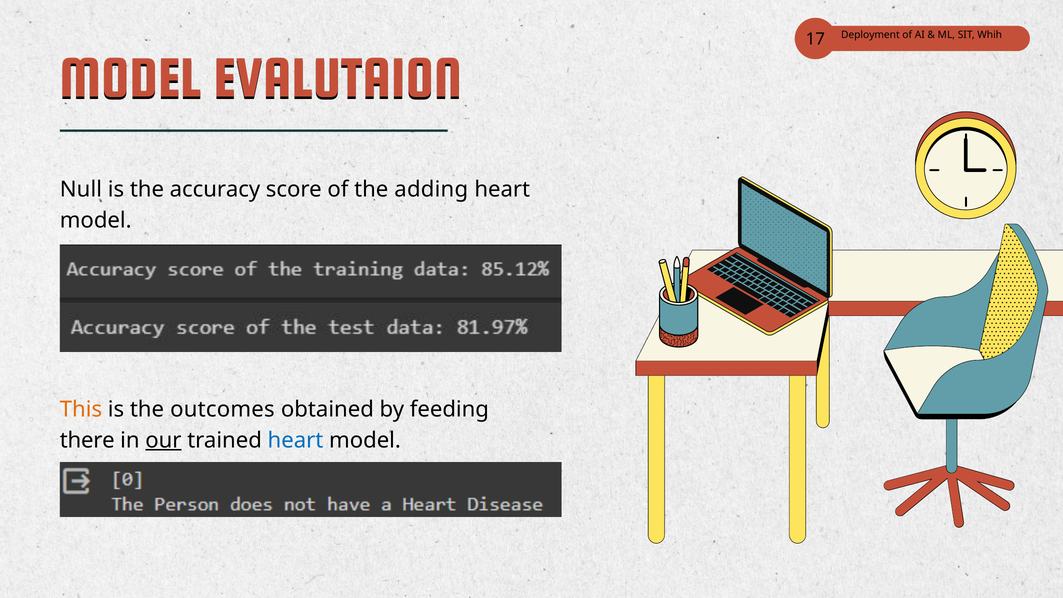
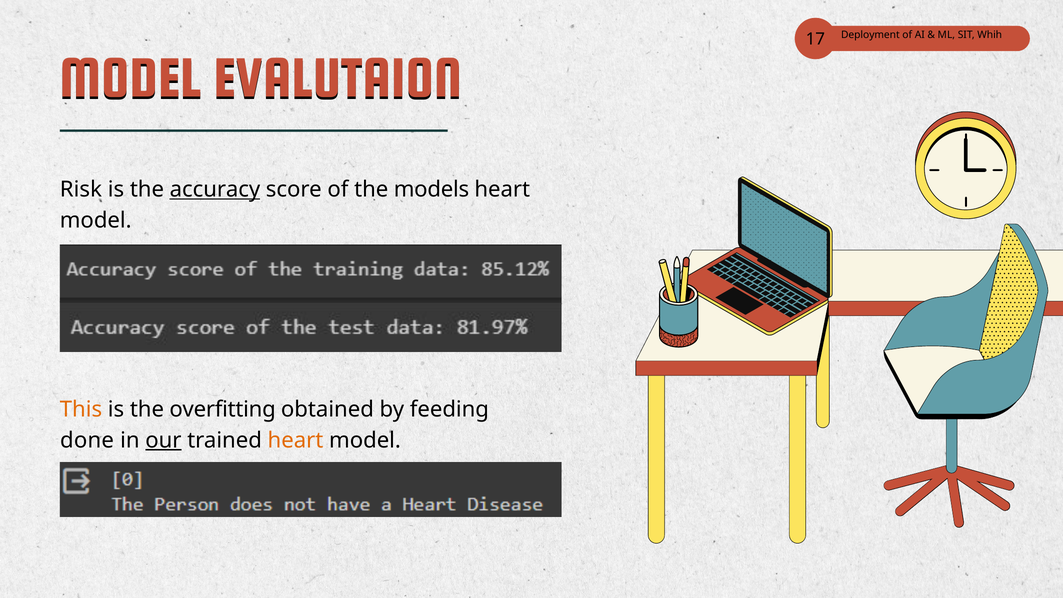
Null: Null -> Risk (81, 189)
accuracy underline: none -> present (215, 189)
adding: adding -> models (431, 189)
outcomes: outcomes -> overfitting (223, 409)
there: there -> done (87, 440)
heart colour: blue -> orange (295, 440)
